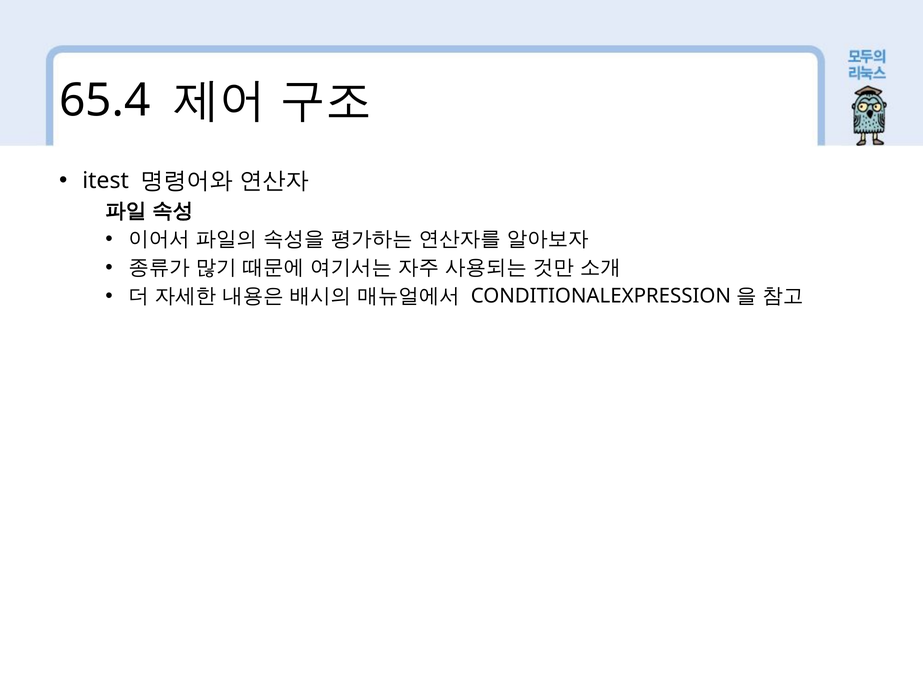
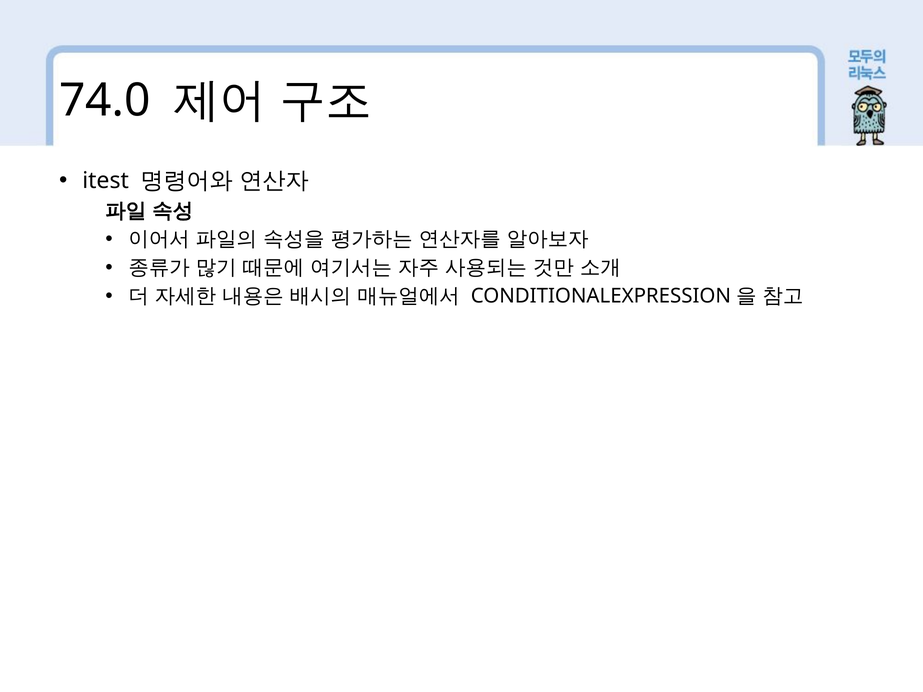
65.4: 65.4 -> 74.0 (105, 100)
